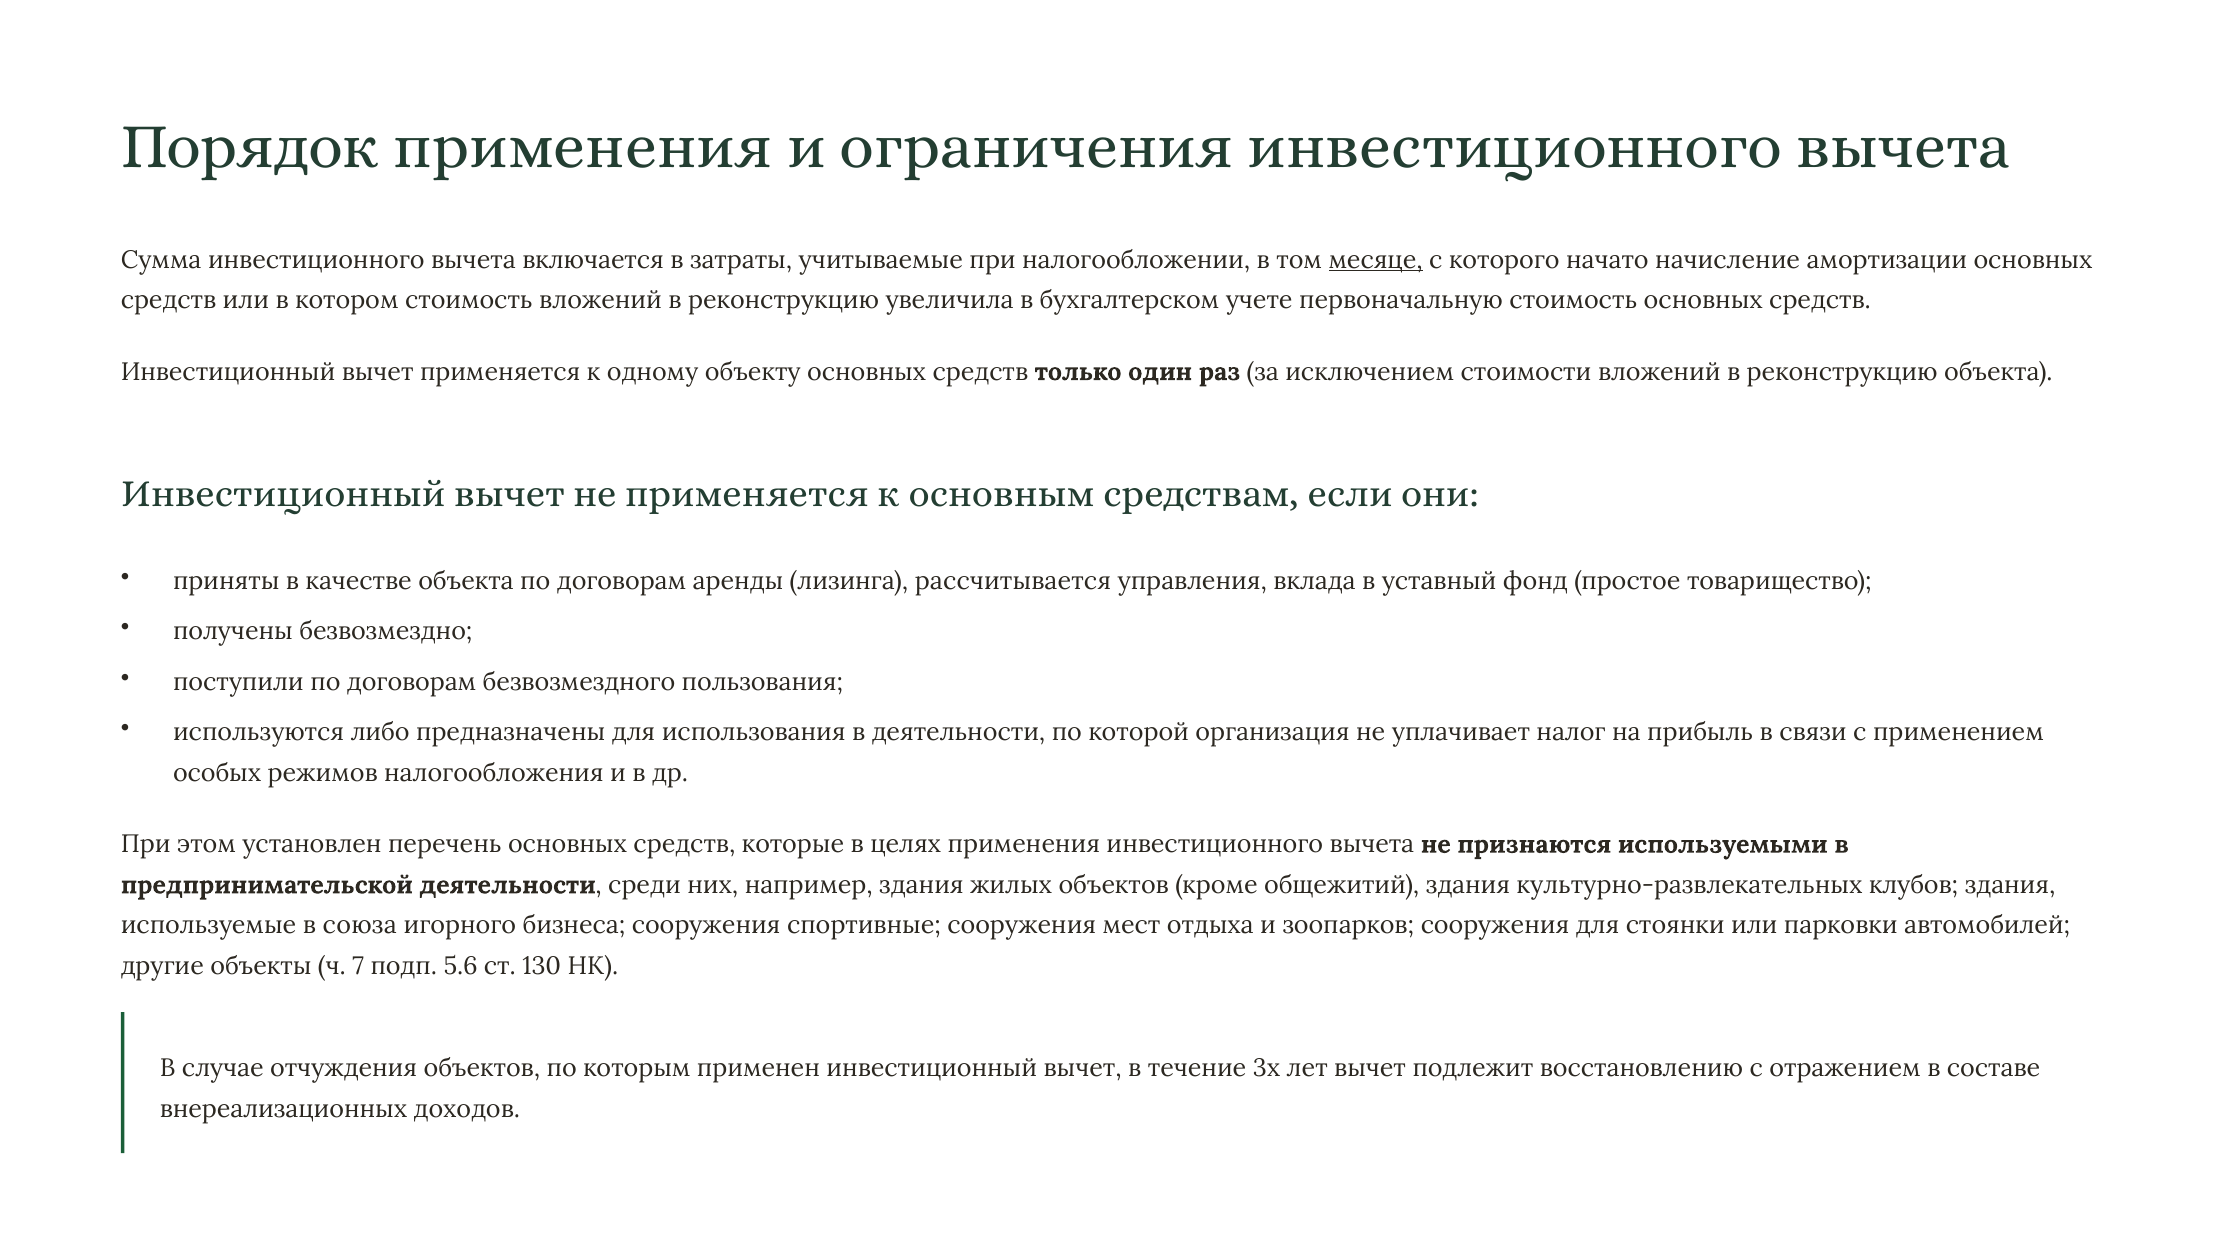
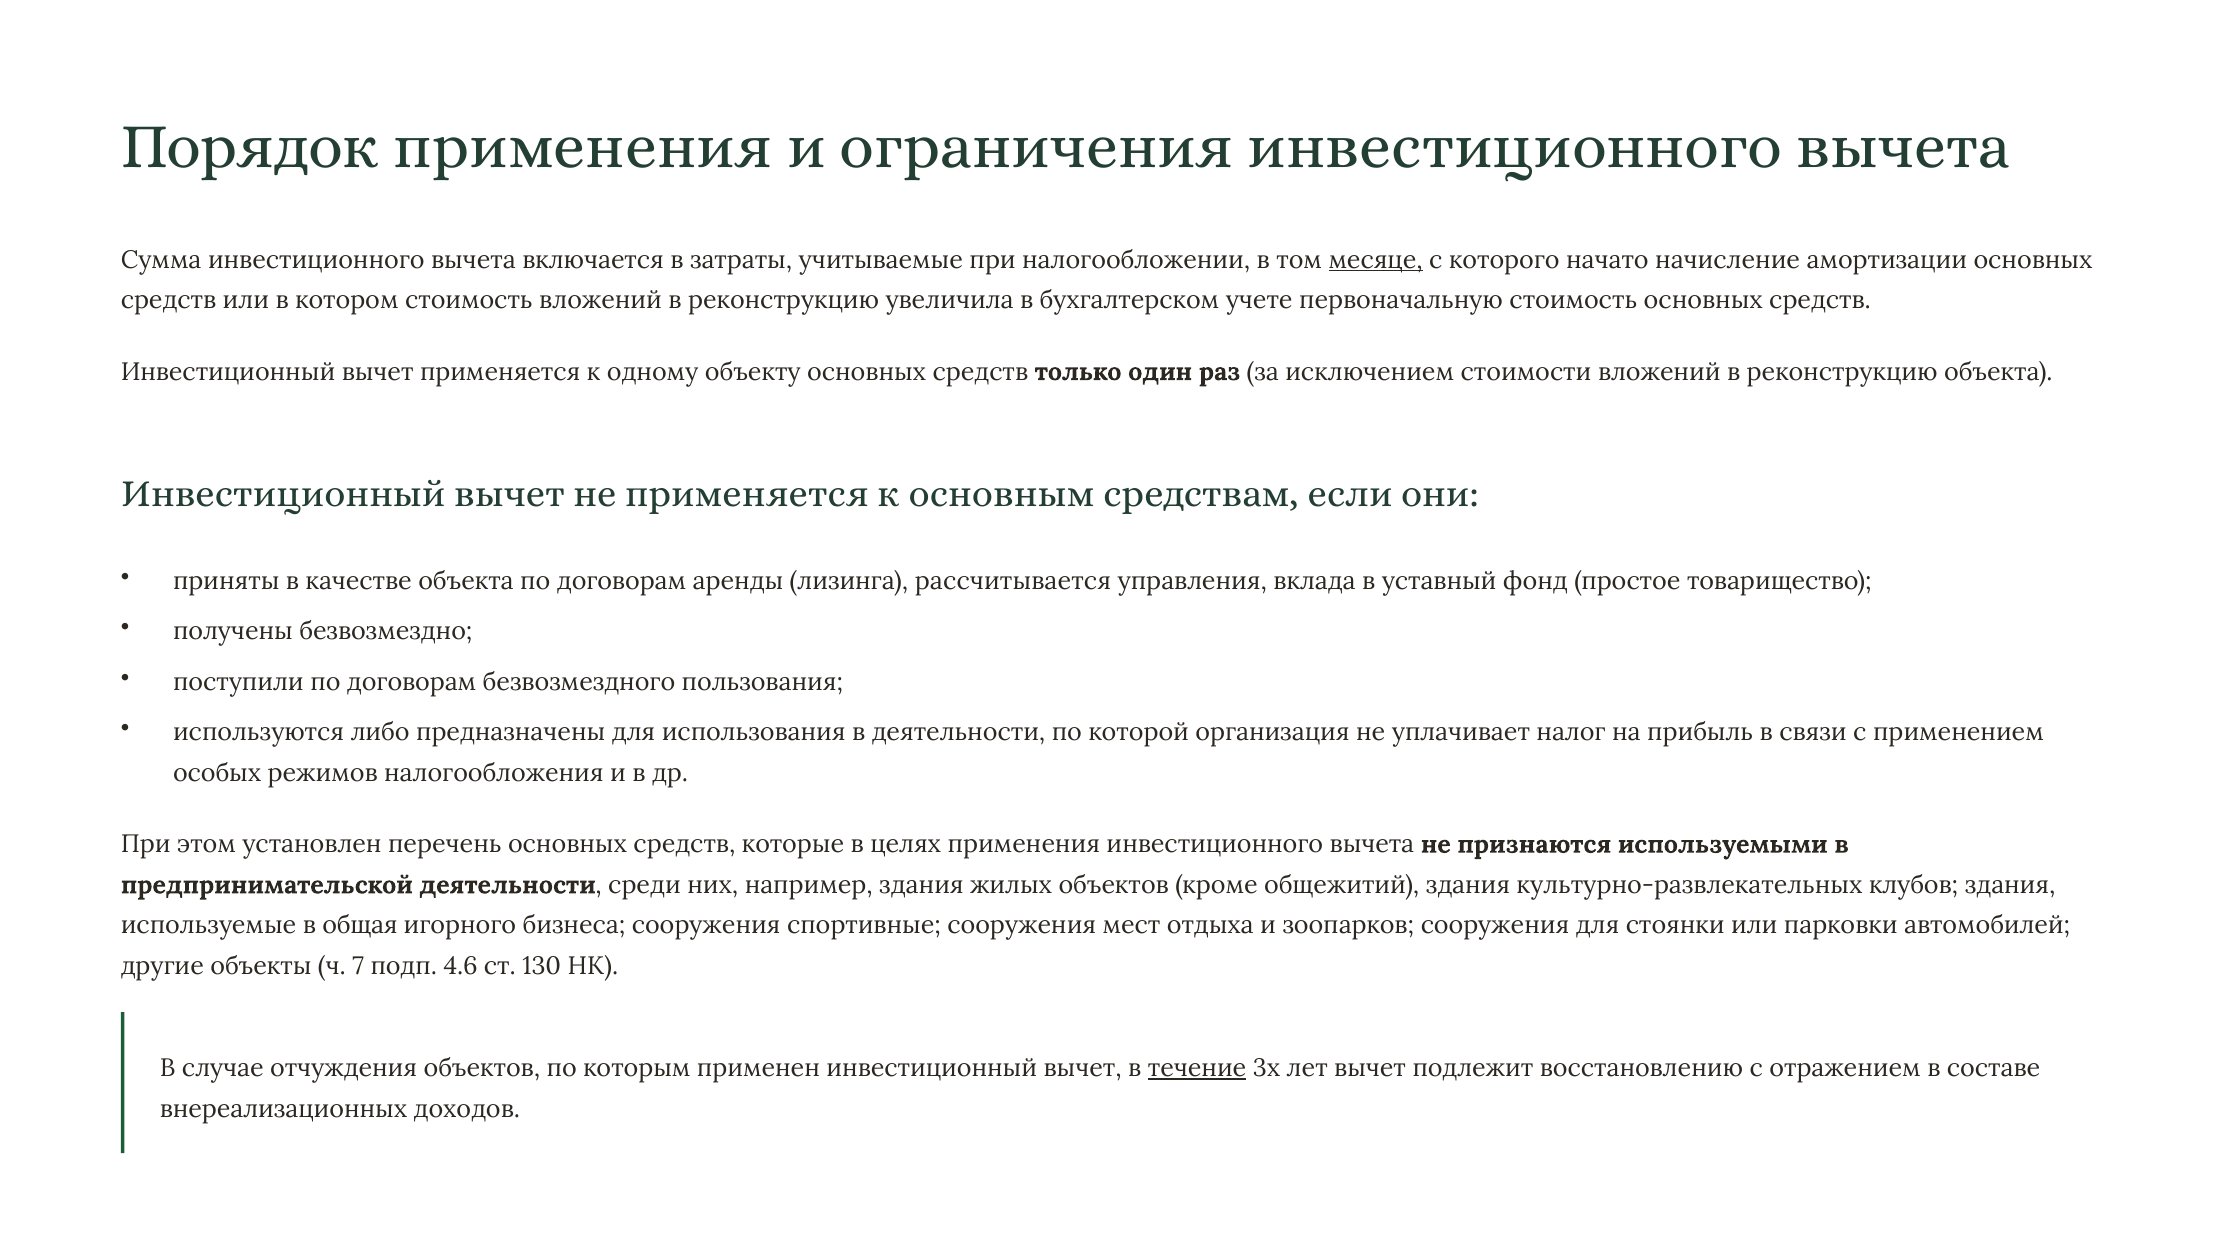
союза: союза -> общая (360, 926)
5.6: 5.6 -> 4.6 (461, 966)
течение underline: none -> present (1197, 1069)
